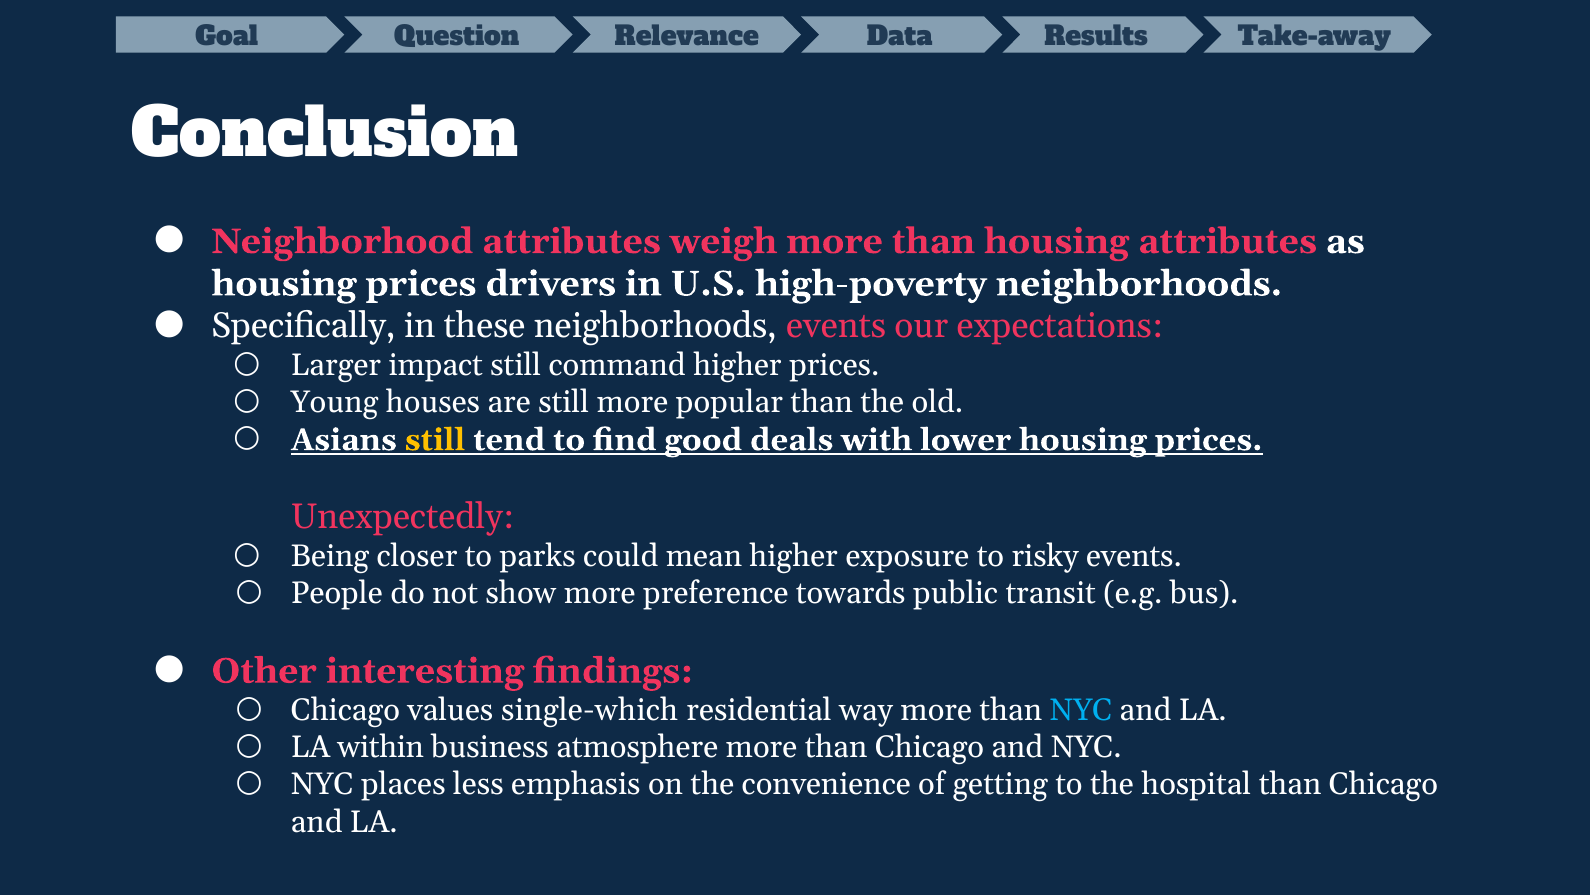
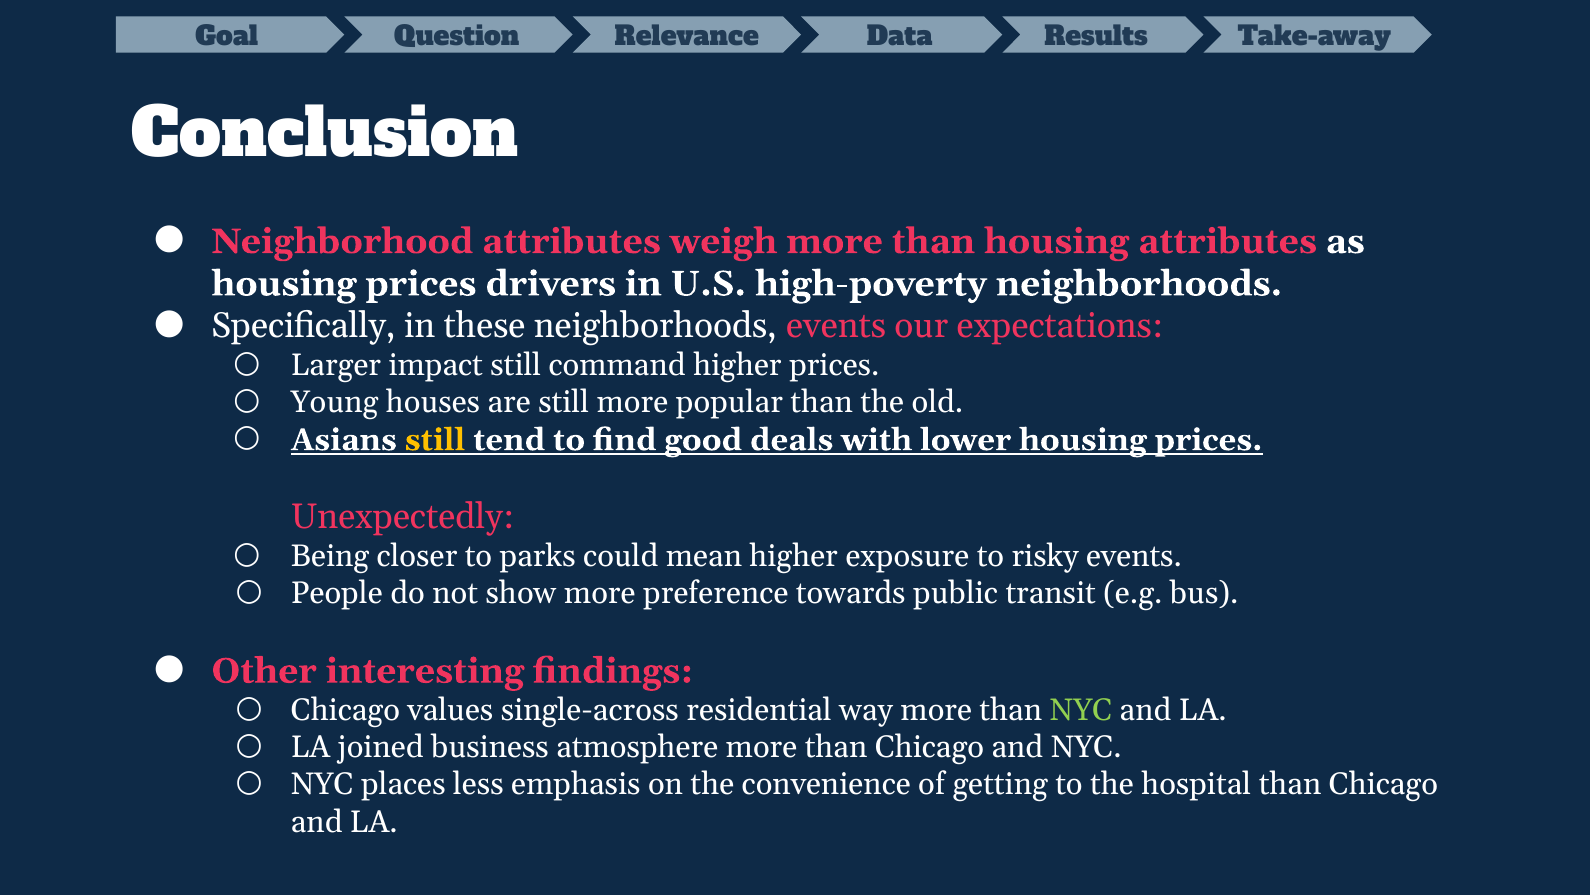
single-which: single-which -> single-across (590, 710)
NYC colour: light blue -> light green (1081, 710)
within: within -> joined (381, 747)
